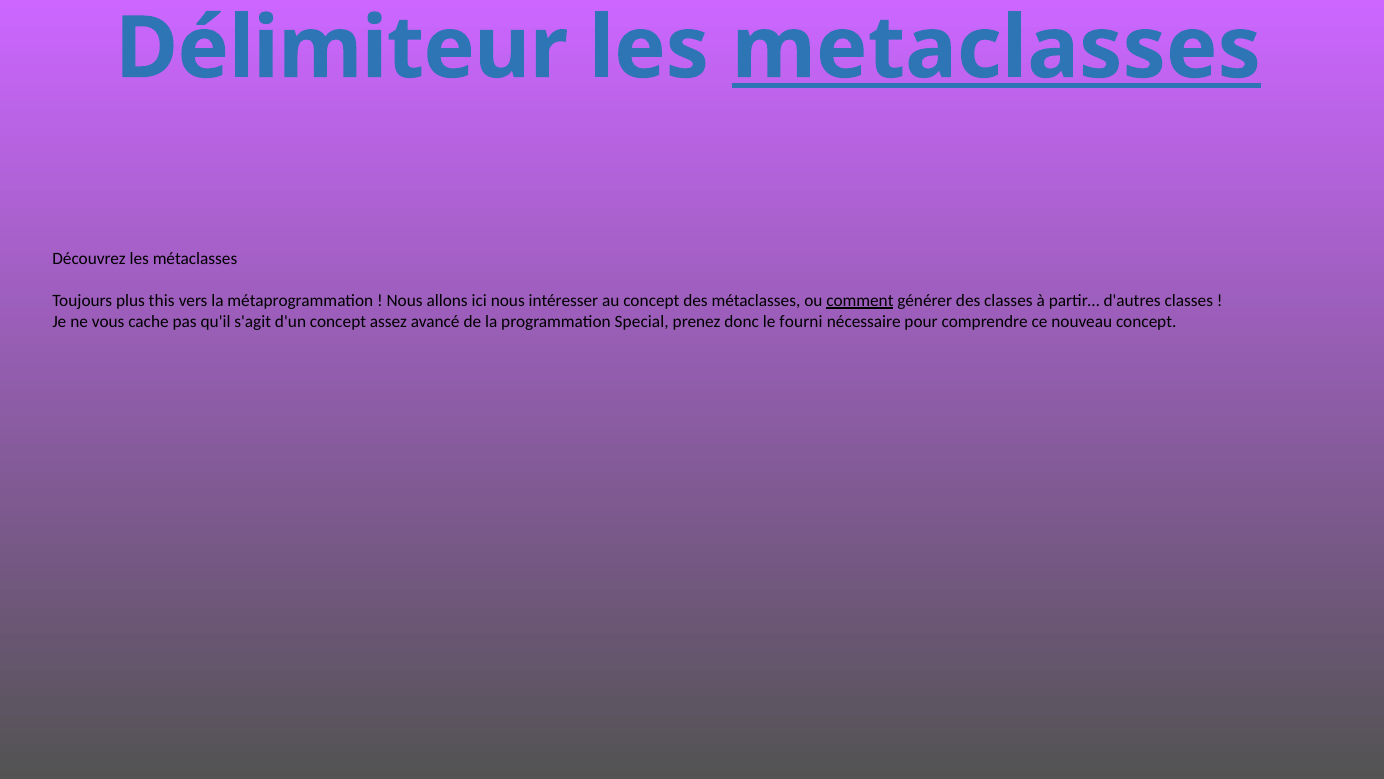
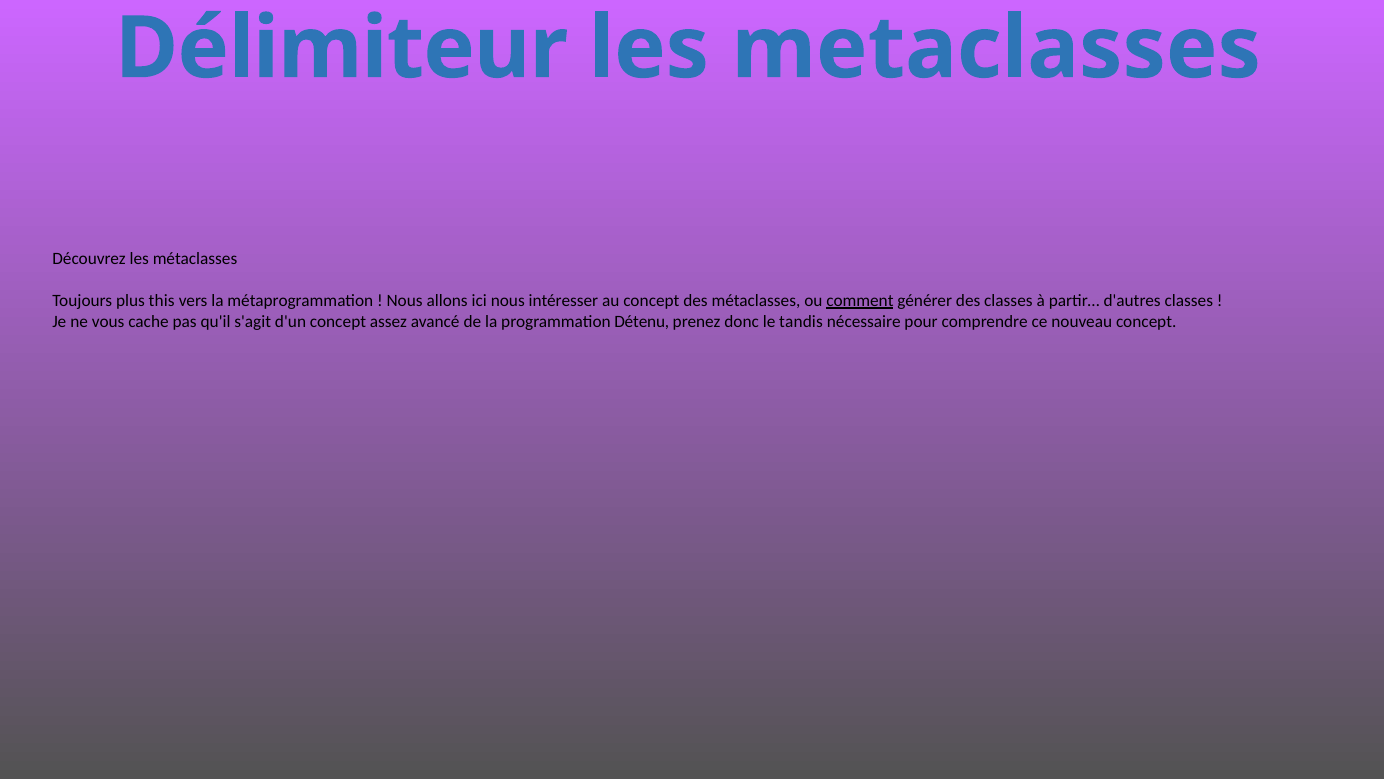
metaclasses underline: present -> none (996, 49)
Special: Special -> Détenu (642, 321)
fourni: fourni -> tandis (801, 321)
